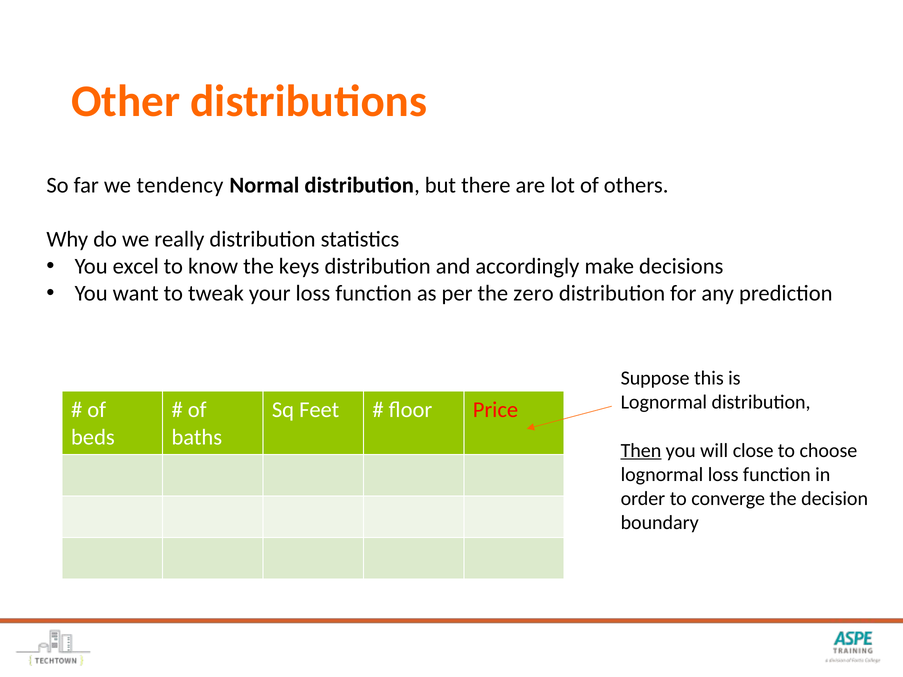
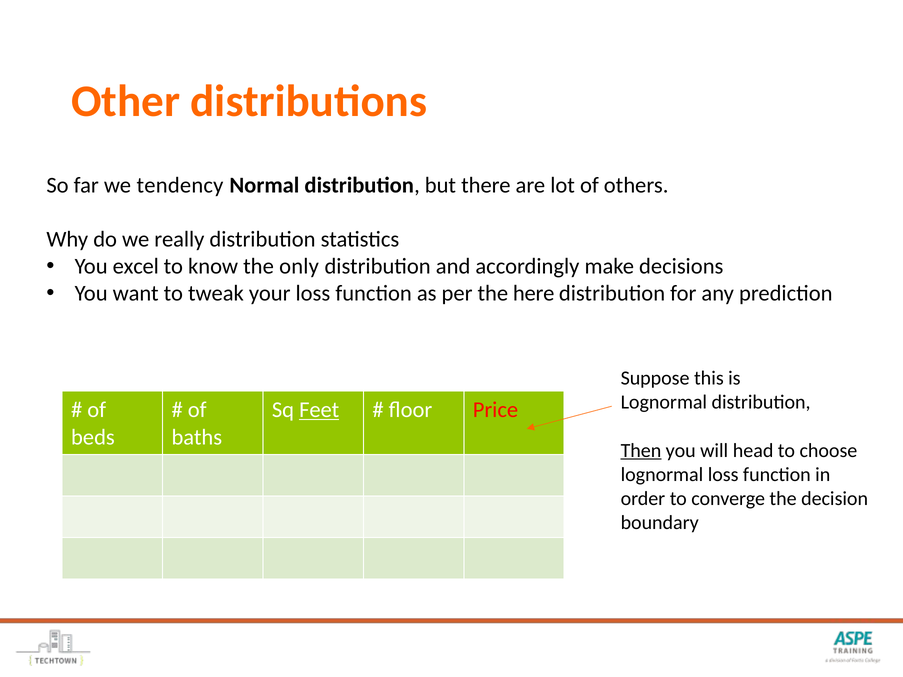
keys: keys -> only (299, 266)
zero: zero -> here (534, 293)
Feet underline: none -> present (319, 410)
close: close -> head (753, 451)
